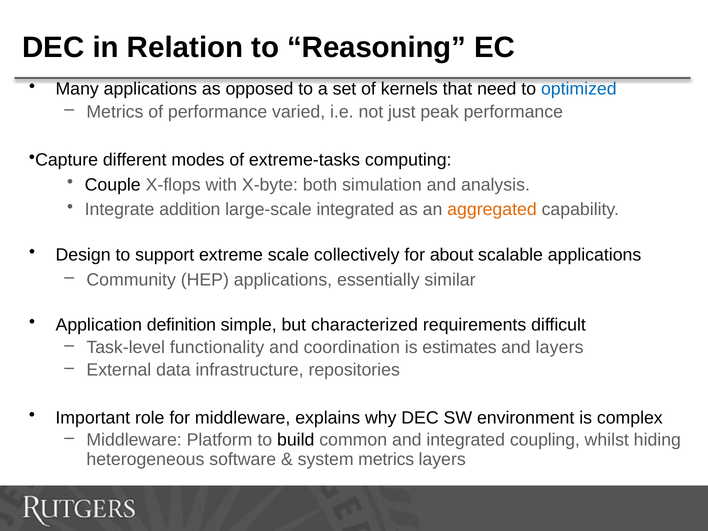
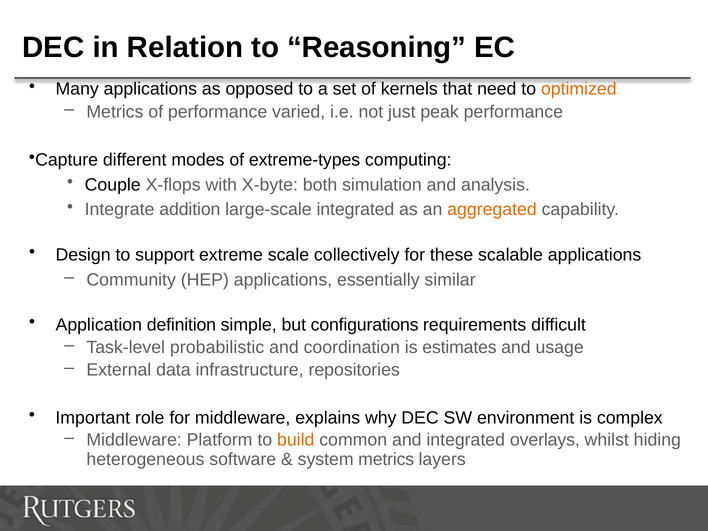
optimized colour: blue -> orange (579, 89)
extreme-tasks: extreme-tasks -> extreme-types (305, 160)
about: about -> these (452, 255)
characterized: characterized -> configurations (365, 325)
functionality: functionality -> probabilistic (217, 347)
and layers: layers -> usage (560, 347)
build colour: black -> orange (296, 440)
coupling: coupling -> overlays (545, 440)
